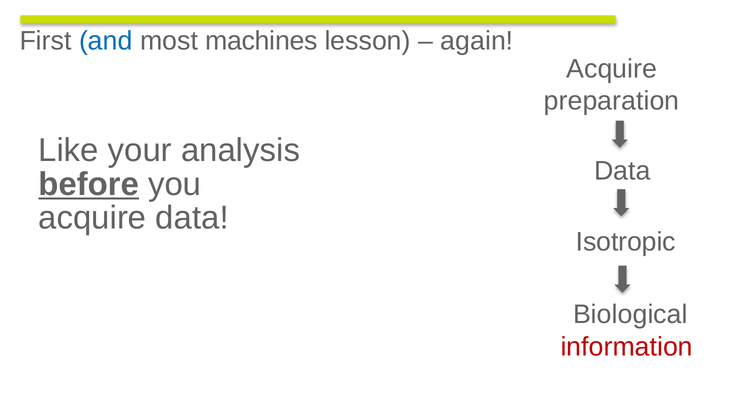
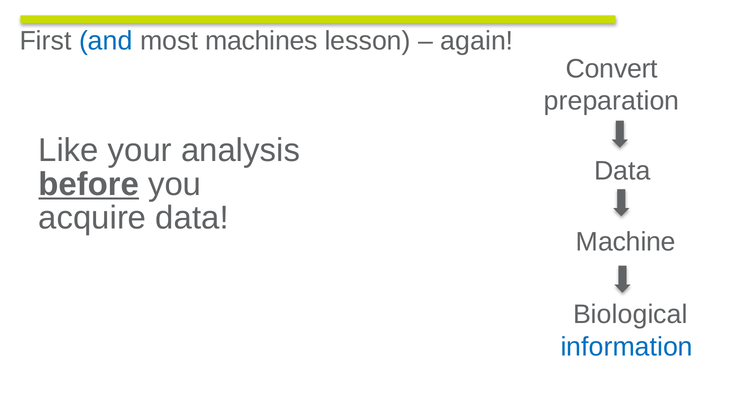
Acquire: Acquire -> Convert (612, 69)
Isotropic: Isotropic -> Machine (626, 242)
information colour: red -> blue (627, 347)
